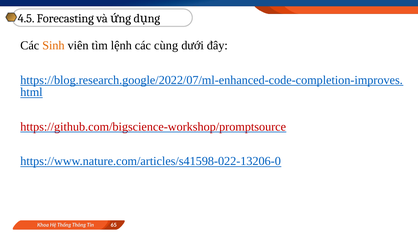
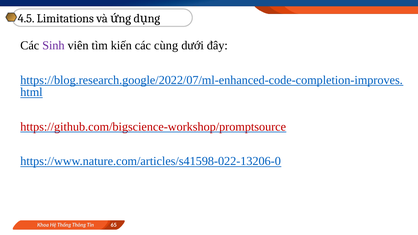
Forecasting: Forecasting -> Limitations (65, 19)
Sinh colour: orange -> purple (53, 46)
lệnh: lệnh -> kiến (121, 46)
